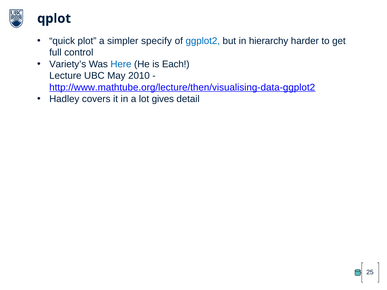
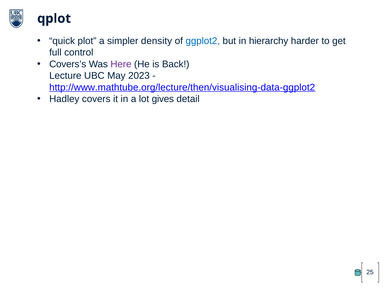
specify: specify -> density (157, 41)
Variety’s: Variety’s -> Covers’s (68, 64)
Here colour: blue -> purple (121, 64)
Each: Each -> Back (176, 64)
2010: 2010 -> 2023 (139, 76)
